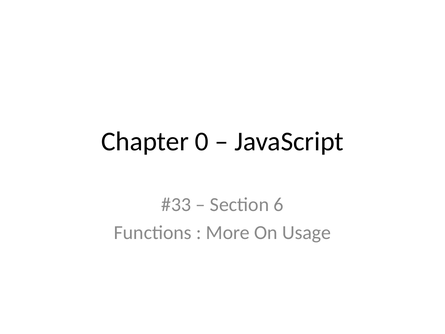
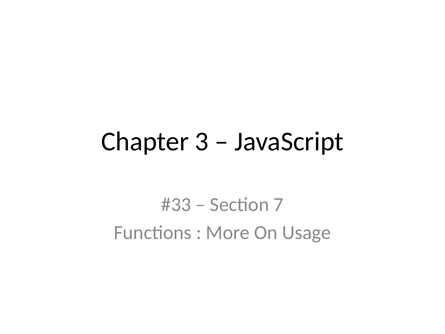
0: 0 -> 3 (202, 141)
6: 6 -> 7 (279, 205)
